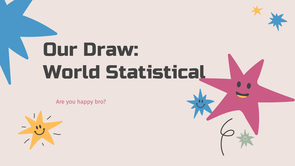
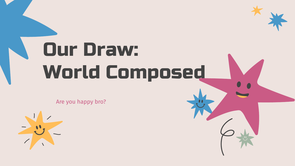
Statistical: Statistical -> Composed (156, 72)
